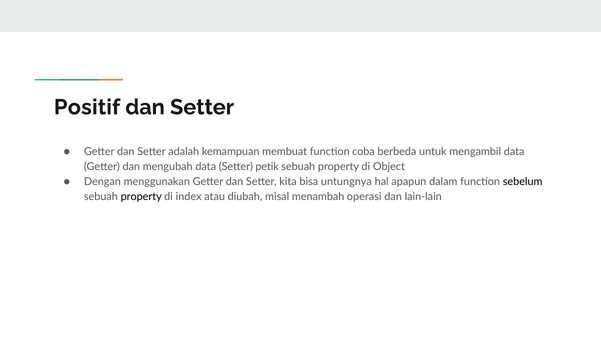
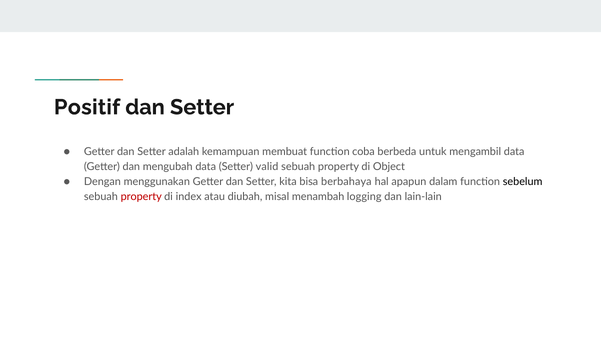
petik: petik -> valid (267, 167)
untungnya: untungnya -> berbahaya (346, 182)
property colour: black -> red (141, 197)
operasi: operasi -> logging (364, 197)
